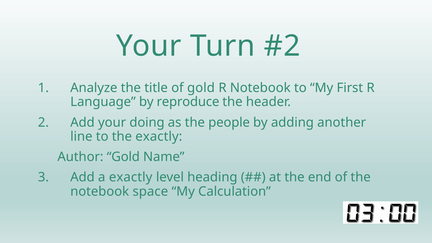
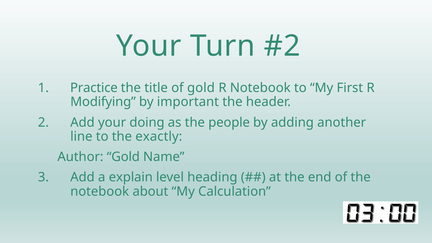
Analyze: Analyze -> Practice (94, 88)
Language: Language -> Modifying (103, 102)
reproduce: reproduce -> important (188, 102)
a exactly: exactly -> explain (131, 177)
space: space -> about (150, 191)
